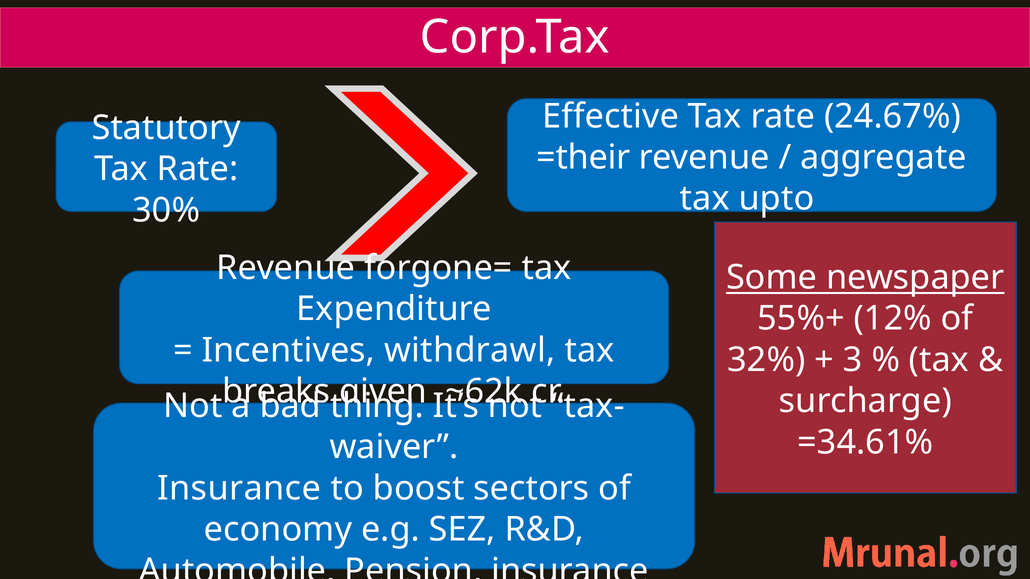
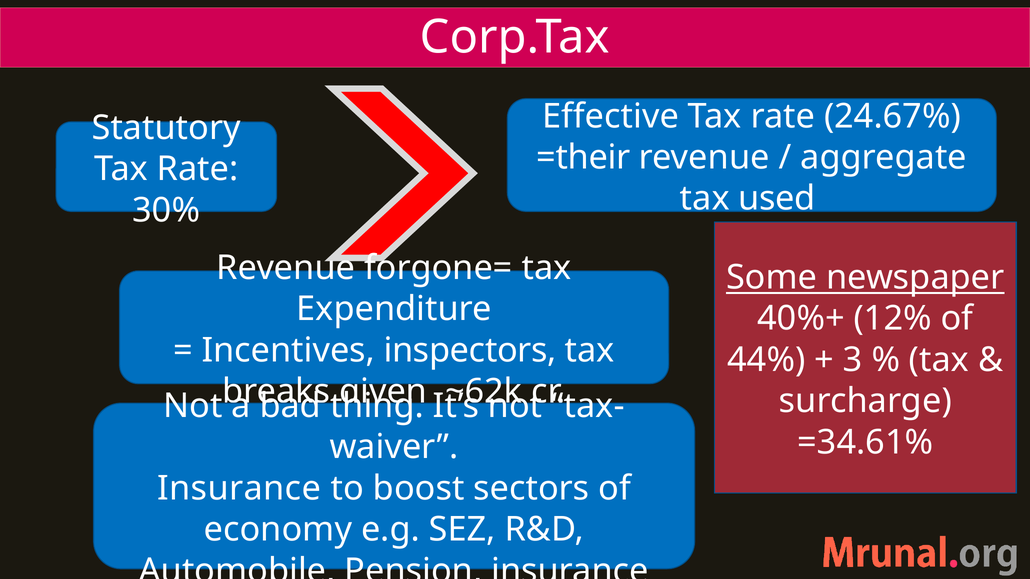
upto: upto -> used (777, 199)
55%+: 55%+ -> 40%+ (801, 319)
withdrawl: withdrawl -> inspectors (470, 351)
32%: 32% -> 44% (766, 360)
